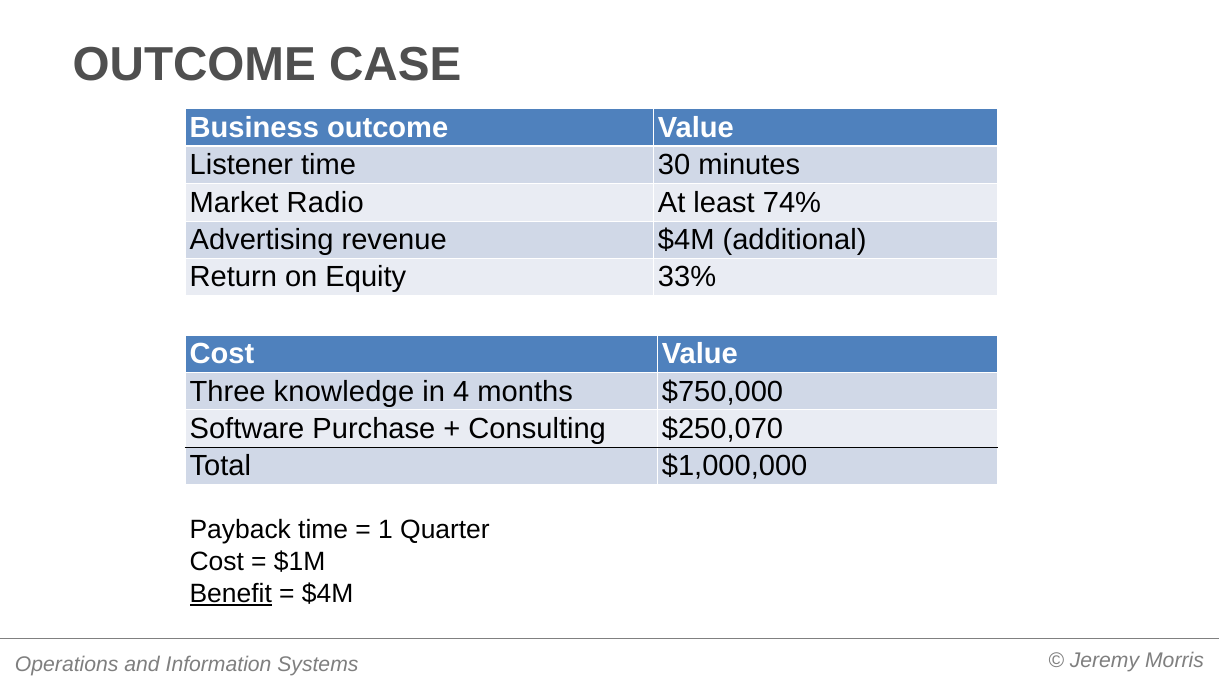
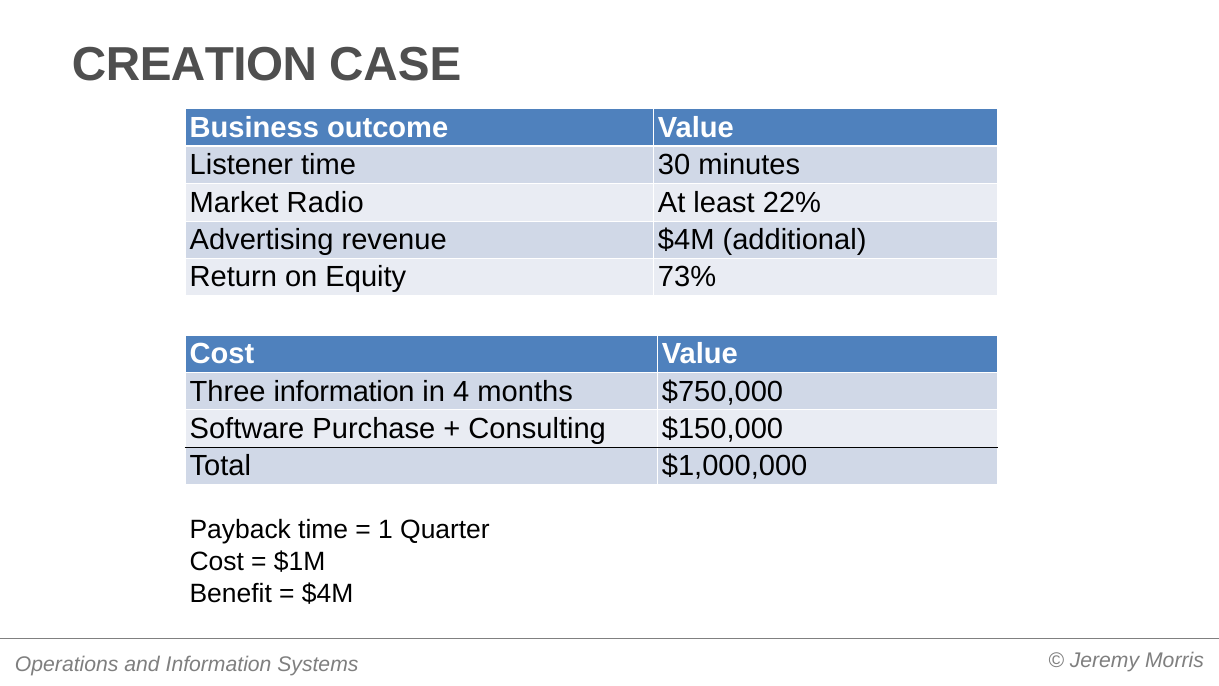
OUTCOME: OUTCOME -> CREATION (195, 65)
74%: 74% -> 22% (792, 202)
33%: 33% -> 73% (687, 277)
Three knowledge: knowledge -> information (344, 391)
$250,070: $250,070 -> $150,000 (723, 429)
Benefit underline: present -> none (231, 593)
